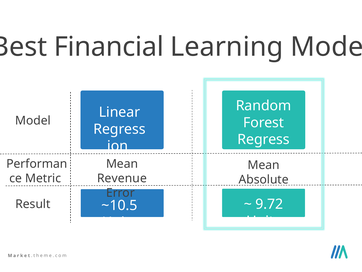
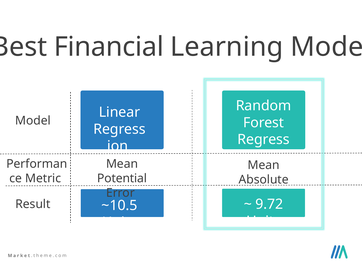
Revenue: Revenue -> Potential (122, 178)
